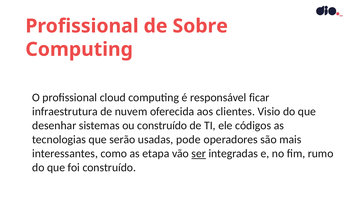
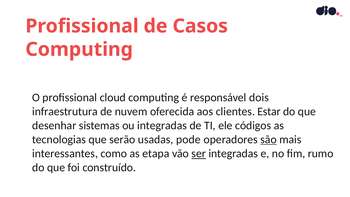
Sobre: Sobre -> Casos (200, 26)
ficar: ficar -> dois (259, 97)
Visio: Visio -> Estar (269, 111)
ou construído: construído -> integradas (162, 125)
são underline: none -> present (269, 139)
